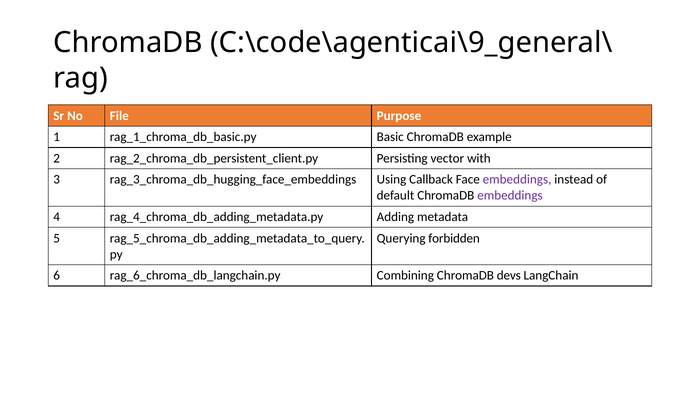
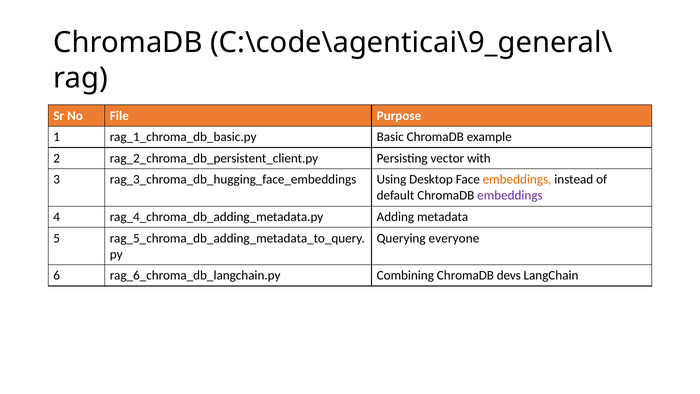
Callback: Callback -> Desktop (431, 179)
embeddings colour: purple -> orange (517, 179)
forbidden: forbidden -> everyone (454, 238)
